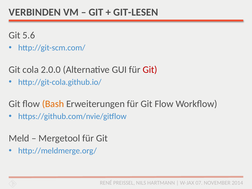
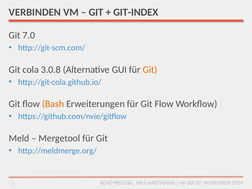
GIT-LESEN: GIT-LESEN -> GIT-INDEX (136, 12)
5.6: 5.6 -> 7.0 (29, 35)
2.0.0: 2.0.0 -> 3.0.8 (51, 70)
Git colour: red -> orange (150, 70)
